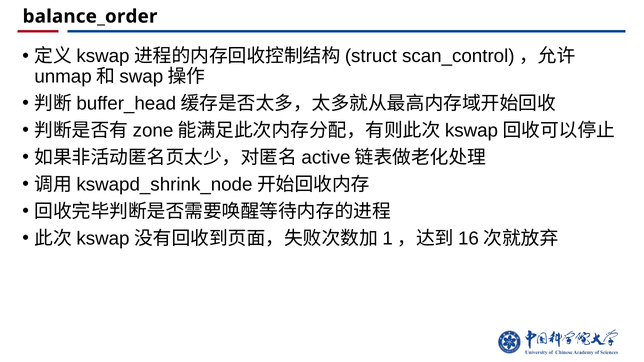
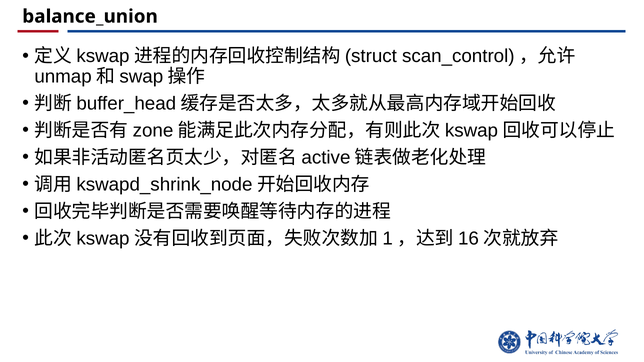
balance_order: balance_order -> balance_union (90, 16)
